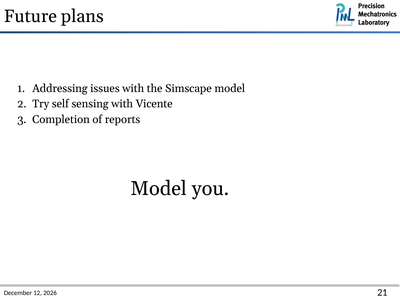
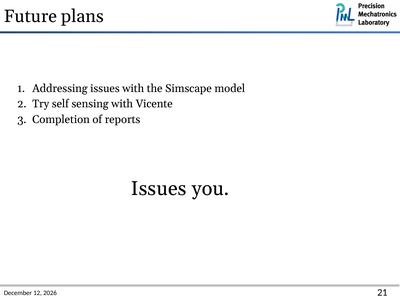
Model: Model -> Issues (159, 189)
